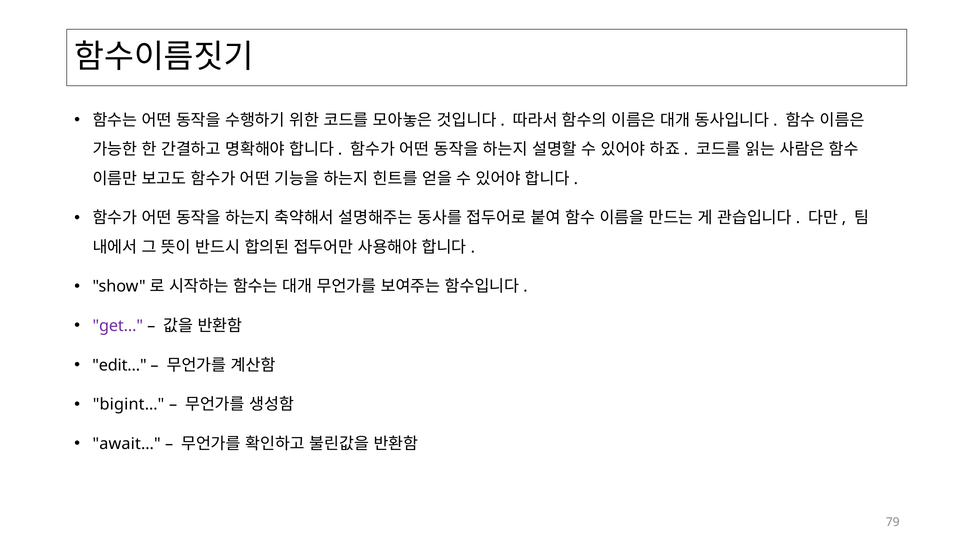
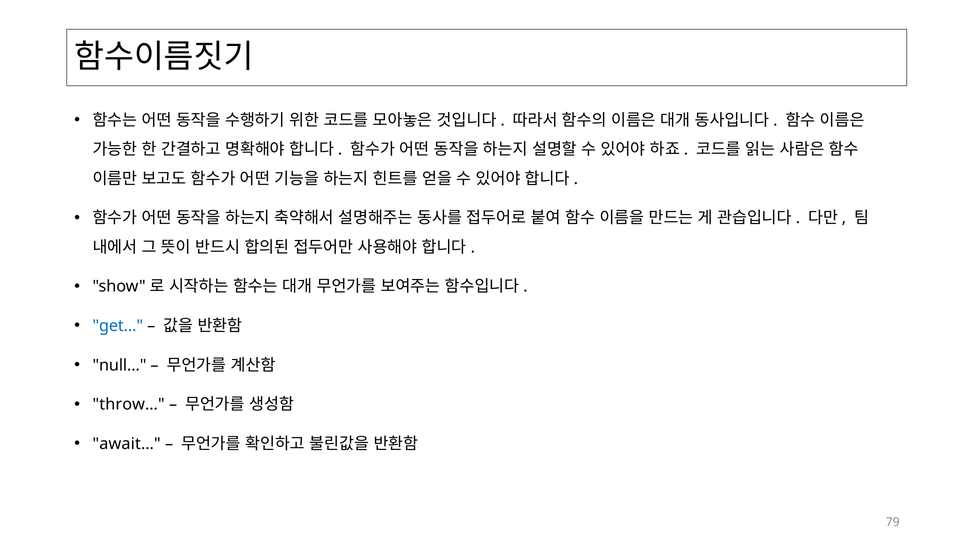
get… colour: purple -> blue (118, 326)
edit…: edit… -> null… (119, 365)
bigint…: bigint… -> throw… (129, 404)
